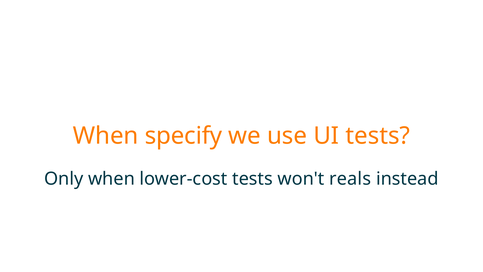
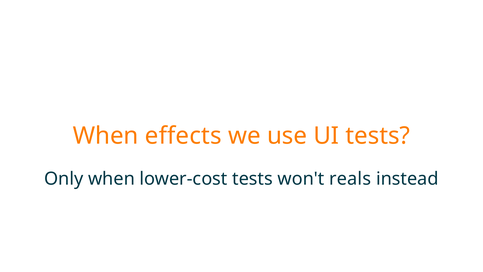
specify: specify -> effects (183, 136)
